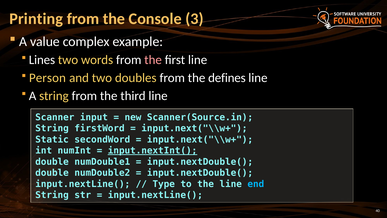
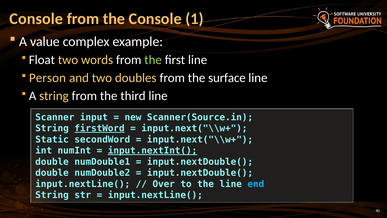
Printing: Printing -> Console (36, 19)
3: 3 -> 1 (194, 19)
Lines: Lines -> Float (42, 60)
the colour: pink -> light green (153, 60)
defines: defines -> surface (227, 78)
firstWord underline: none -> present (99, 128)
Type: Type -> Over (164, 184)
